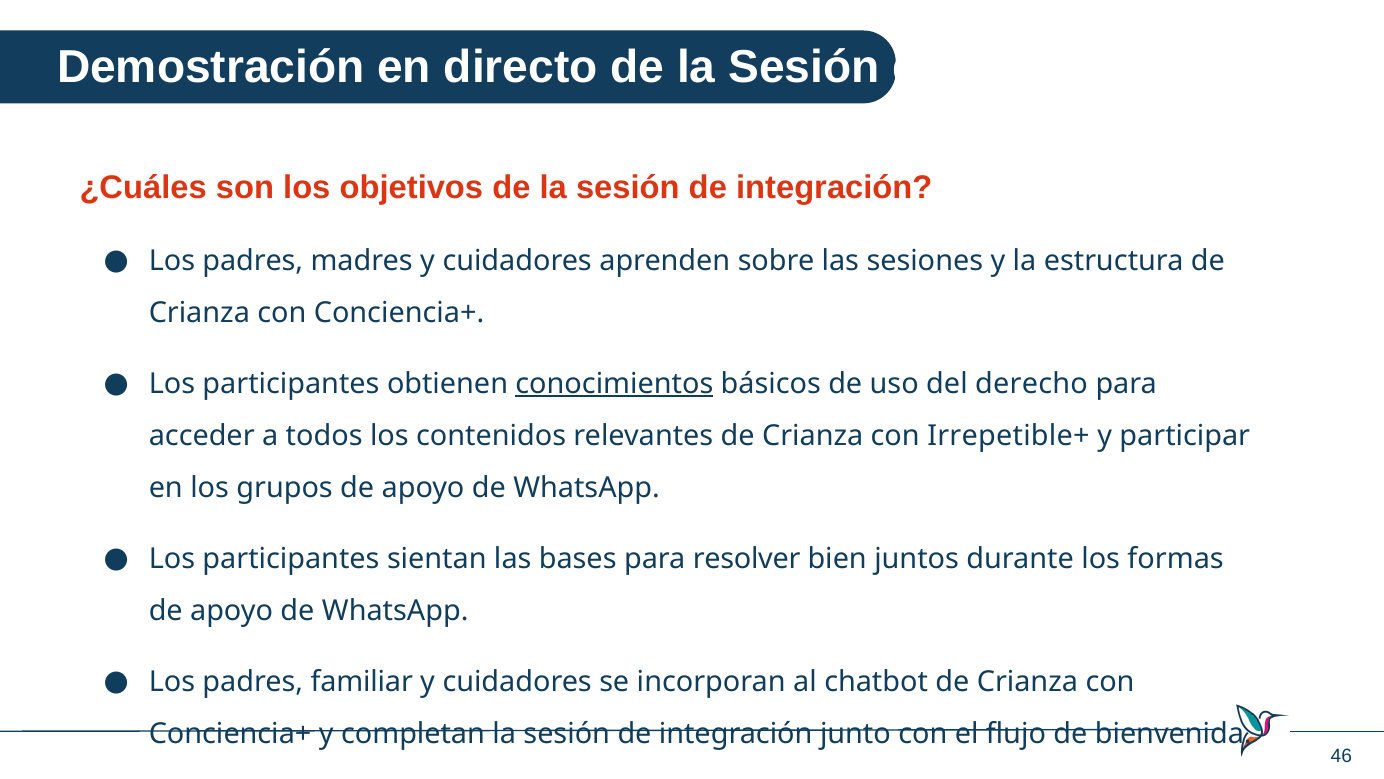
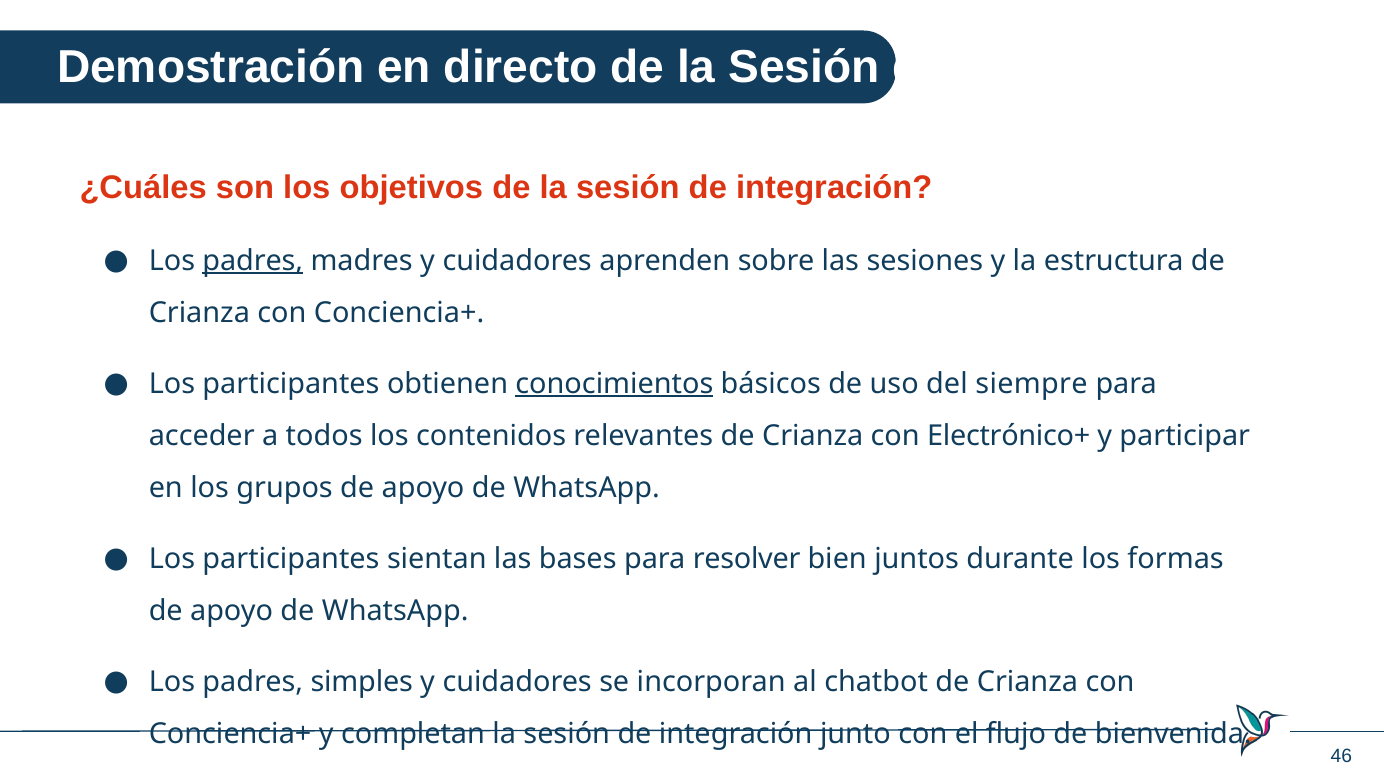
padres underline: none -> present (253, 261)
derecho: derecho -> siempre (1032, 384)
Irrepetible+: Irrepetible+ -> Electrónico+ (1009, 435)
familiar: familiar -> simples (362, 681)
